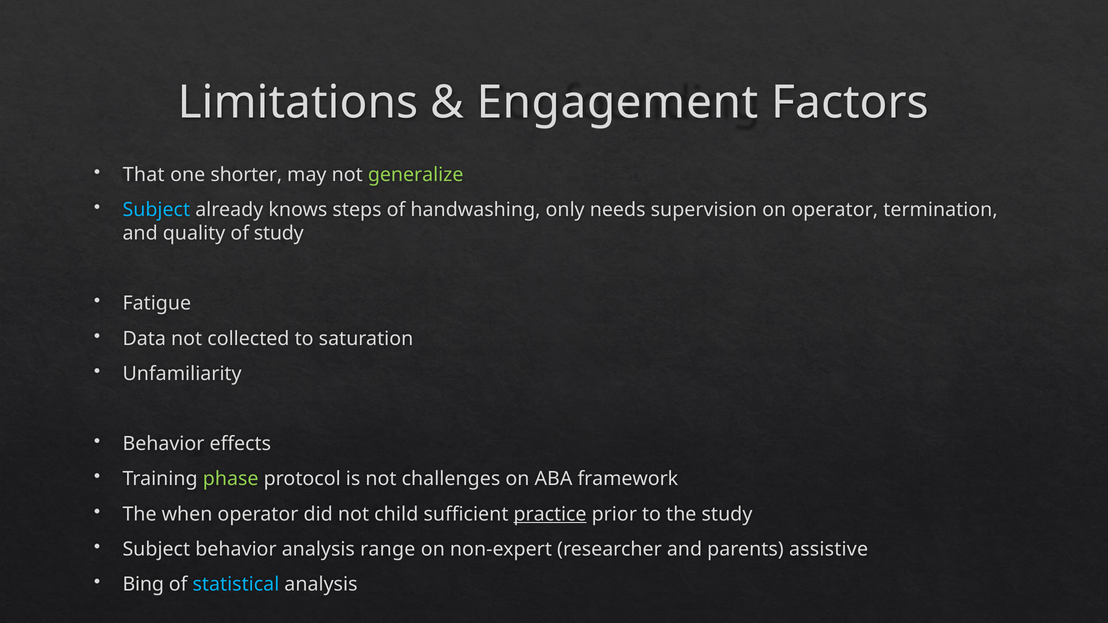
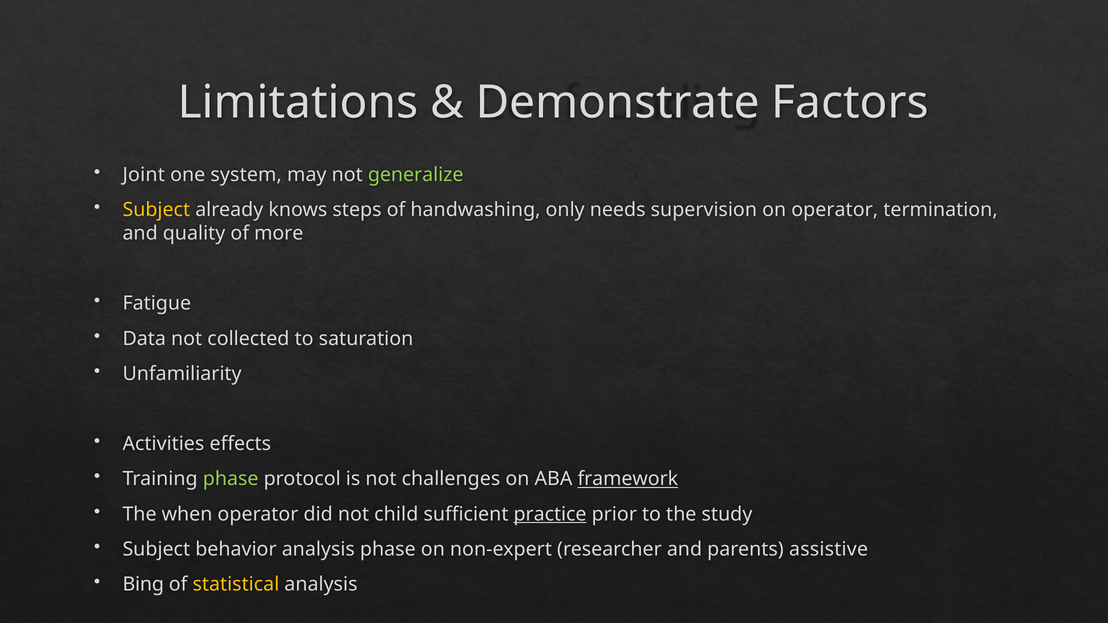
Engagement: Engagement -> Demonstrate (618, 103)
That: That -> Joint (144, 175)
shorter: shorter -> system (246, 175)
Subject colour: light blue -> yellow (156, 210)
of study: study -> more (279, 233)
Behavior: Behavior -> Activities (163, 444)
framework underline: none -> present (628, 479)
analysis range: range -> phase (388, 549)
statistical colour: light blue -> yellow (236, 584)
